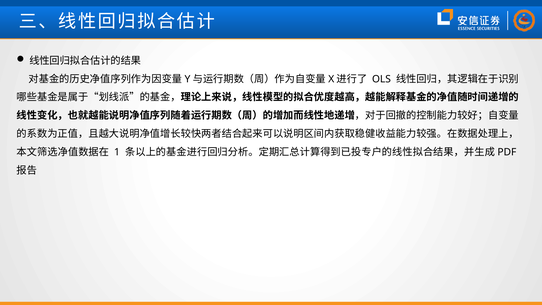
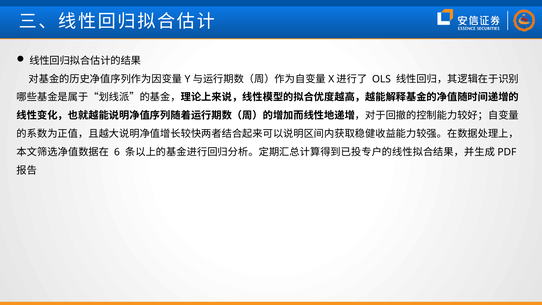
1: 1 -> 6 (117, 152)
